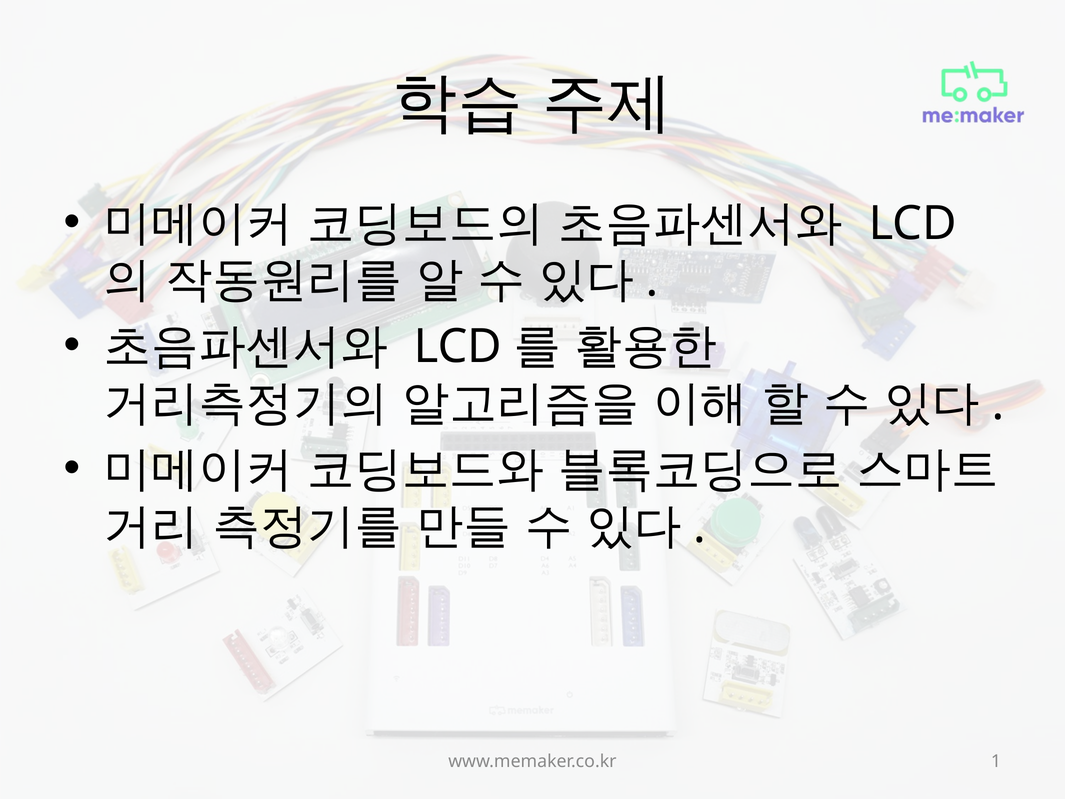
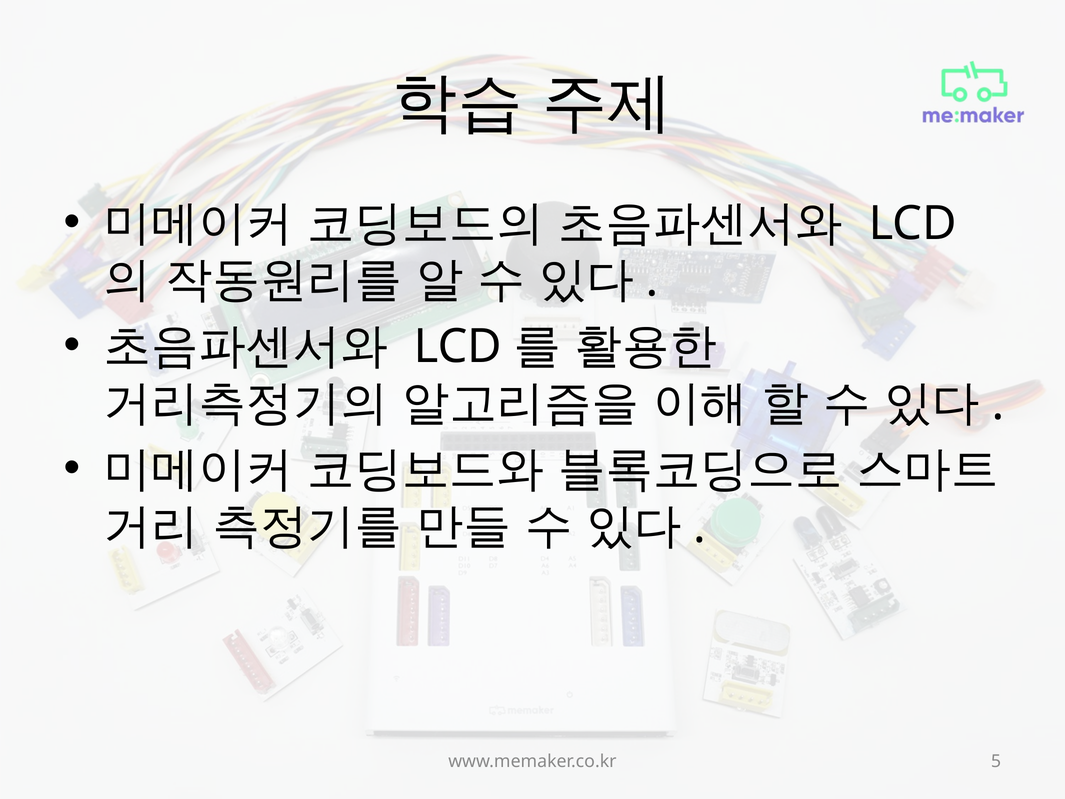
1: 1 -> 5 (996, 761)
